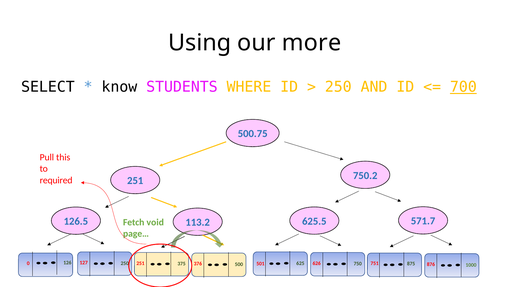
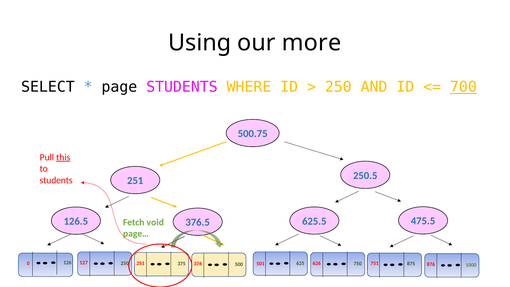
know: know -> page (119, 87)
this underline: none -> present (63, 157)
required: required -> students (56, 180)
750.2: 750.2 -> 250.5 (365, 175)
113.2: 113.2 -> 376.5 (198, 222)
571.7: 571.7 -> 475.5 (423, 221)
